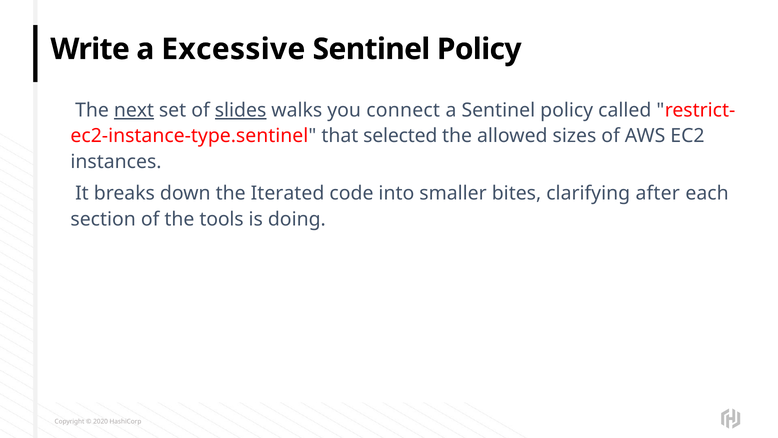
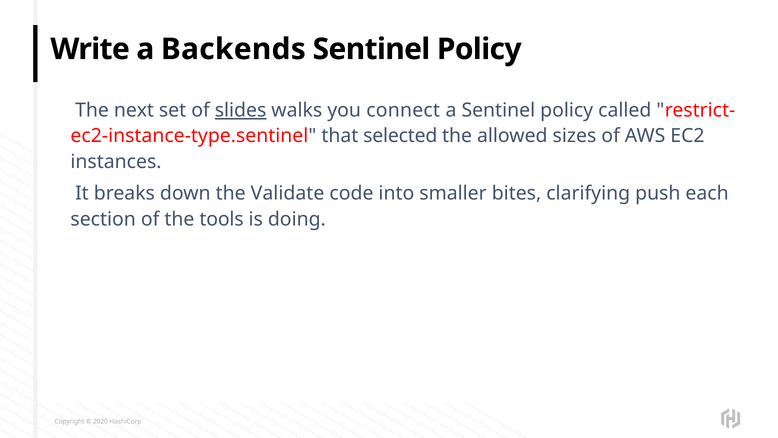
Excessive: Excessive -> Backends (233, 49)
next underline: present -> none (134, 110)
Iterated: Iterated -> Validate (288, 193)
after: after -> push (658, 193)
